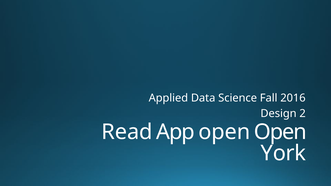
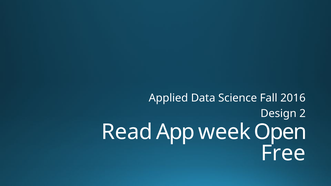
App open: open -> week (224, 132)
York: York -> Free (283, 153)
